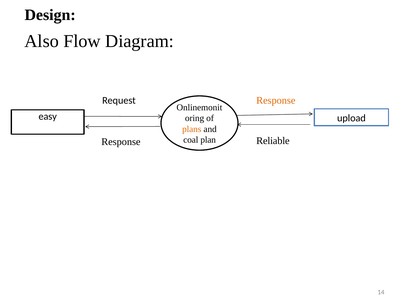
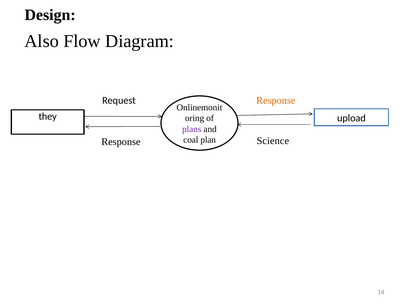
easy: easy -> they (48, 117)
plans colour: orange -> purple (192, 129)
Reliable: Reliable -> Science (273, 141)
